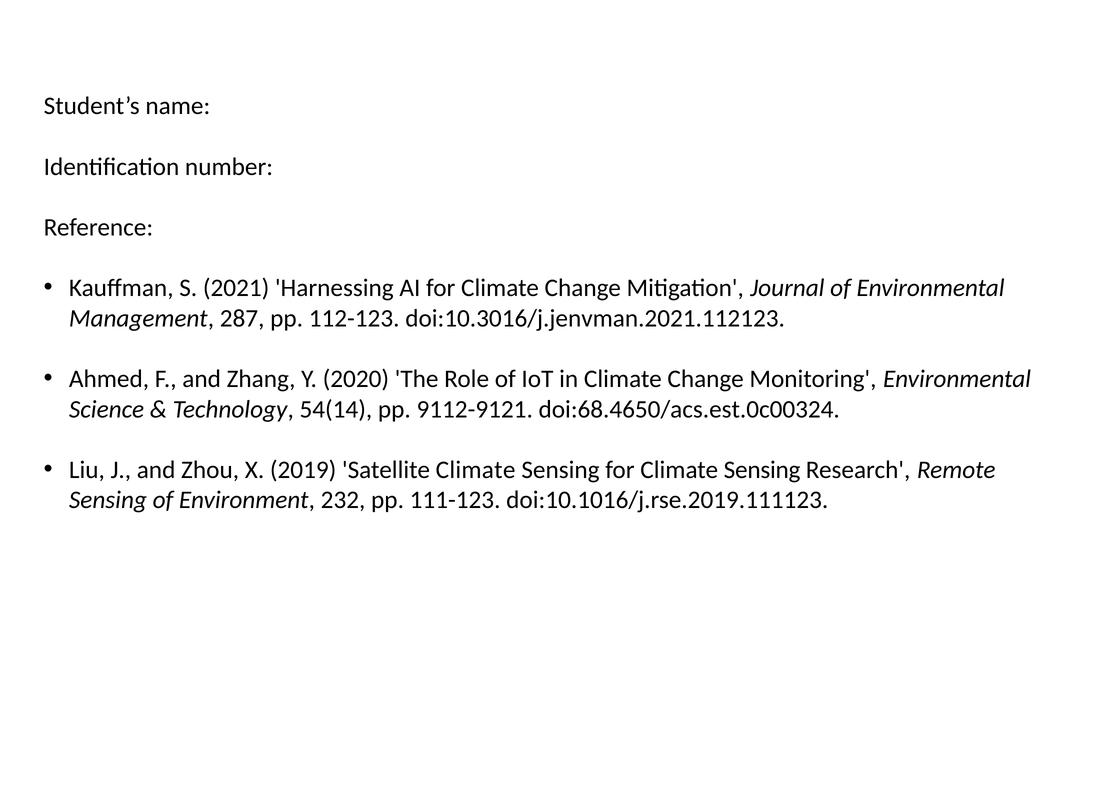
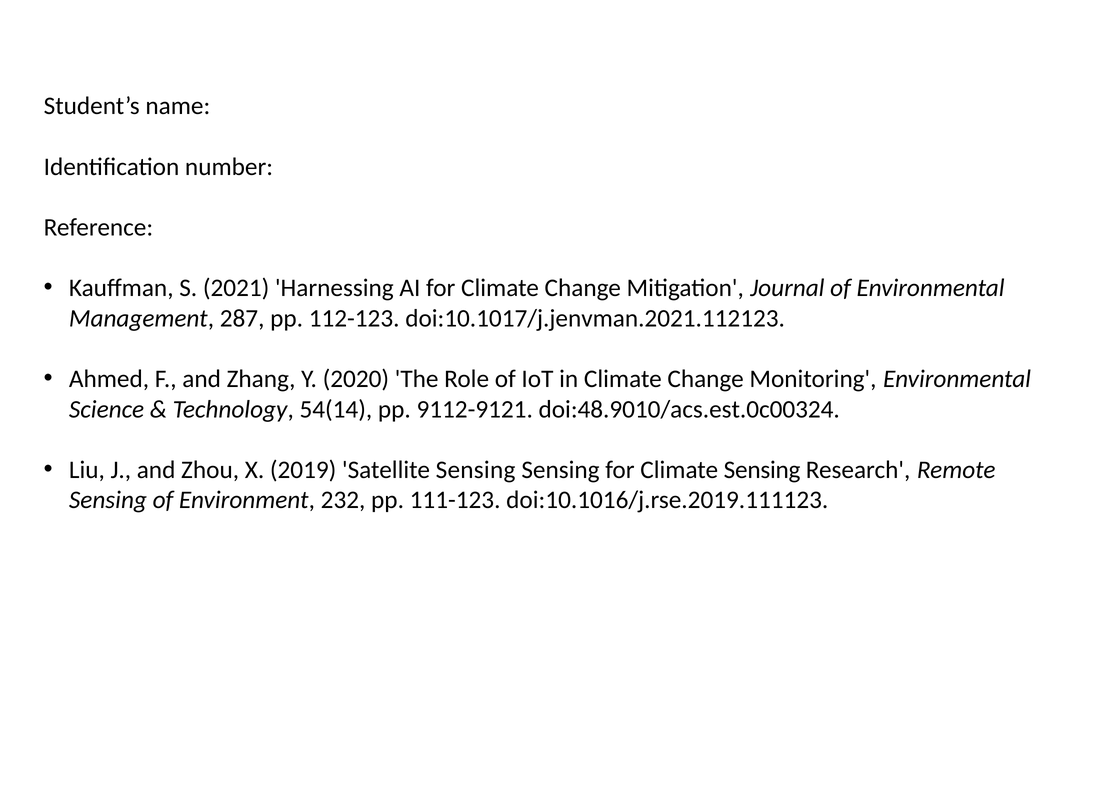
doi:10.3016/j.jenvman.2021.112123: doi:10.3016/j.jenvman.2021.112123 -> doi:10.1017/j.jenvman.2021.112123 (595, 318)
doi:68.4650/acs.est.0c00324: doi:68.4650/acs.est.0c00324 -> doi:48.9010/acs.est.0c00324 (689, 409)
Satellite Climate: Climate -> Sensing (476, 470)
